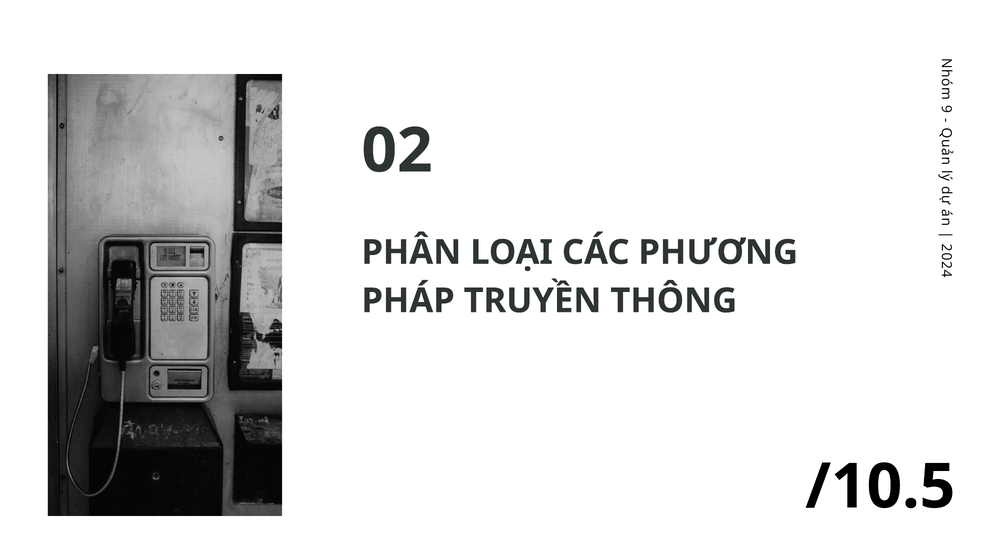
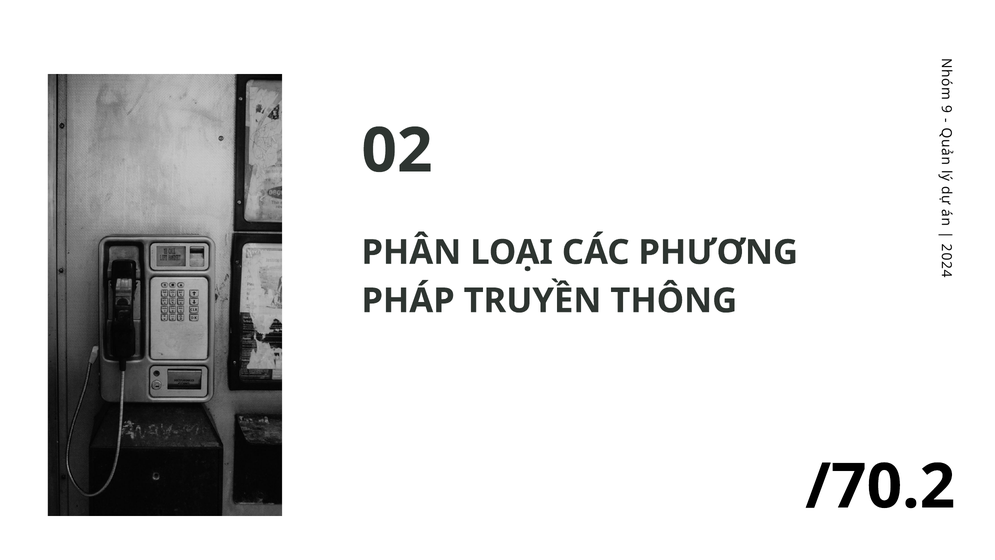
/10.5: /10.5 -> /70.2 (880, 487)
